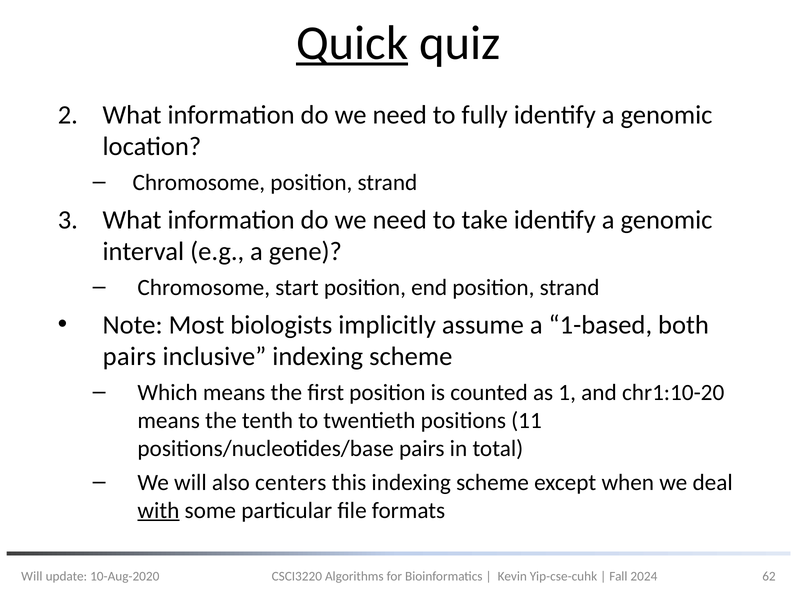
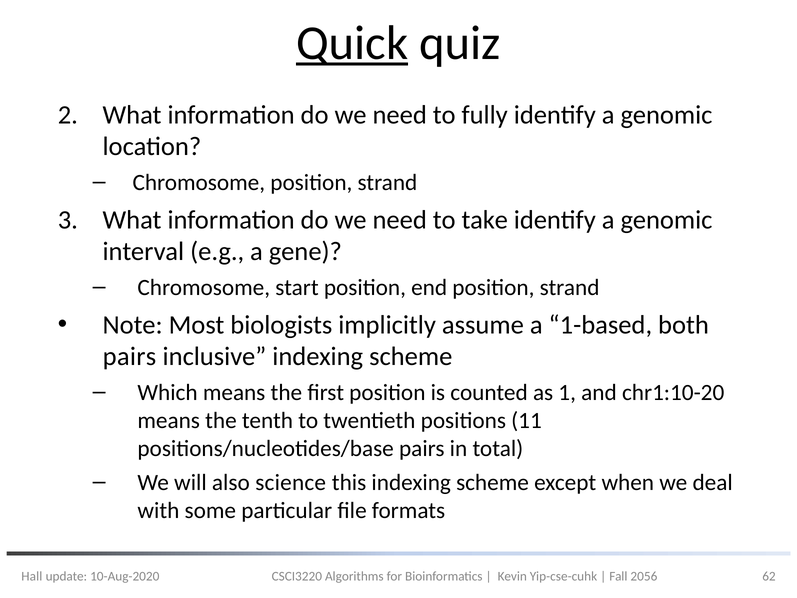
centers: centers -> science (291, 482)
with underline: present -> none (158, 510)
2024: 2024 -> 2056 (644, 576)
Will: Will -> Hall (32, 576)
